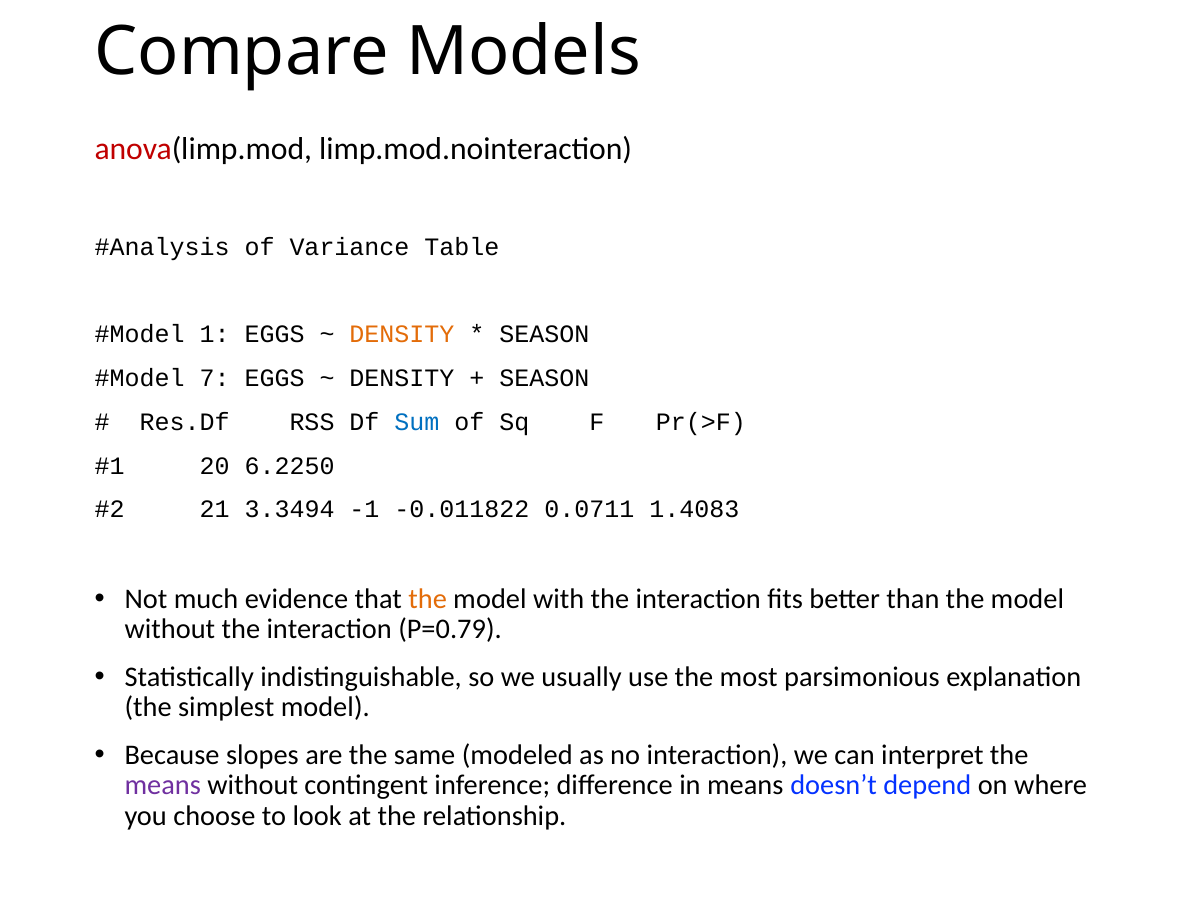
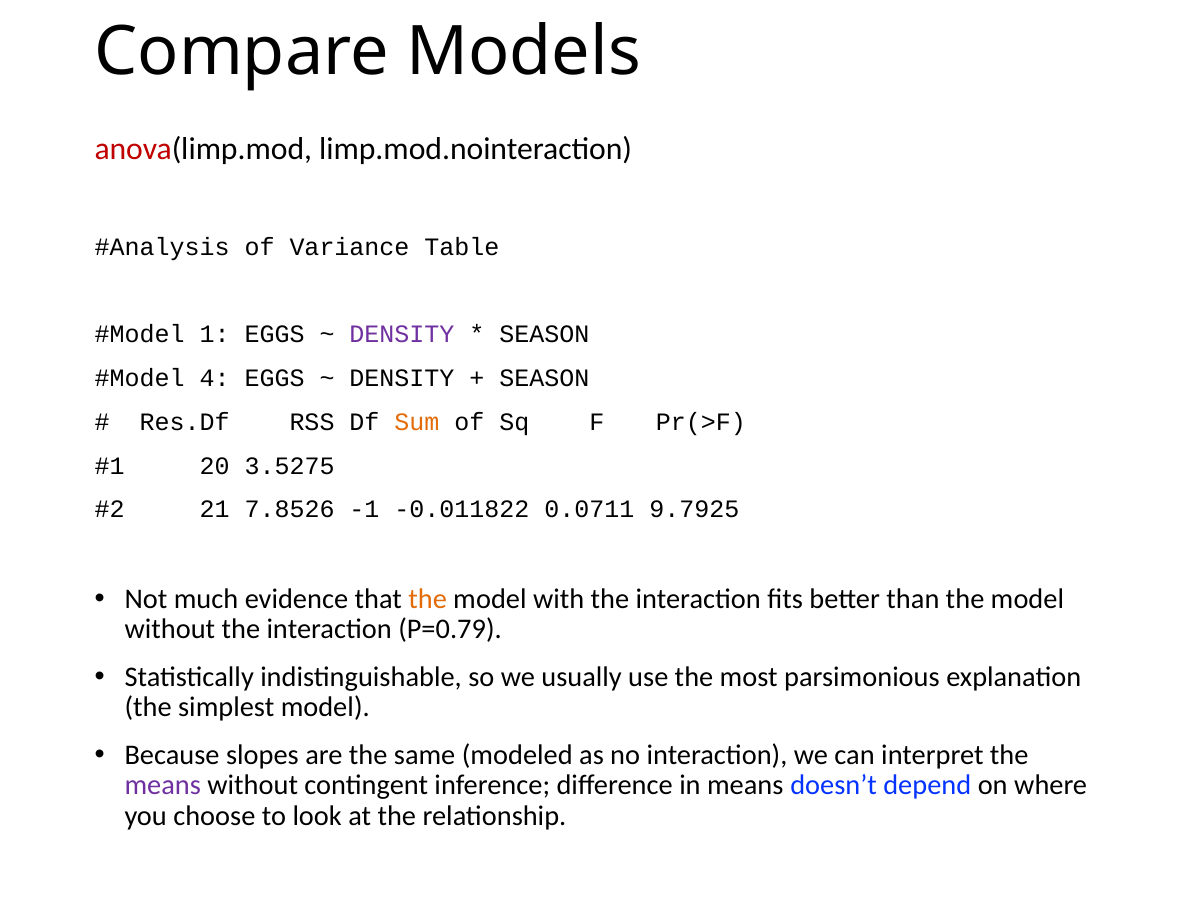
DENSITY colour: orange -> purple (402, 335)
7: 7 -> 4 (215, 378)
Sum colour: blue -> orange (417, 422)
6.2250: 6.2250 -> 3.5275 (290, 466)
3.3494: 3.3494 -> 7.8526 (290, 510)
1.4083: 1.4083 -> 9.7925 (694, 510)
